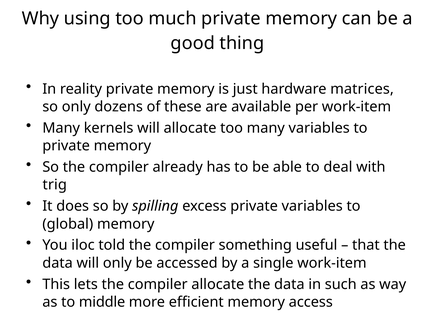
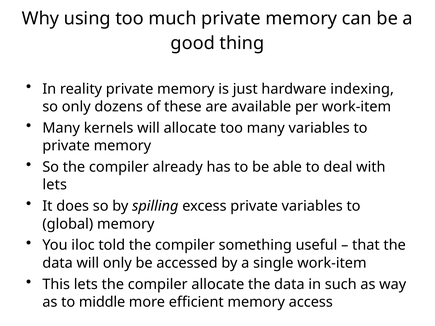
matrices: matrices -> indexing (362, 89)
trig: trig -> lets (55, 185)
